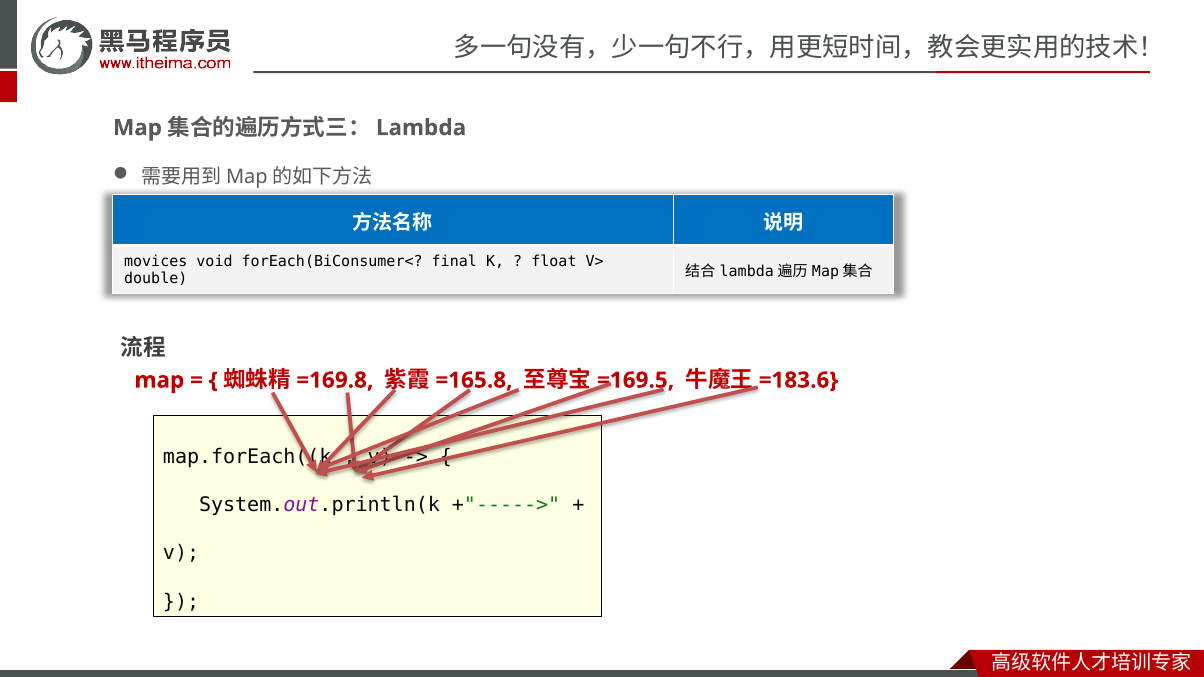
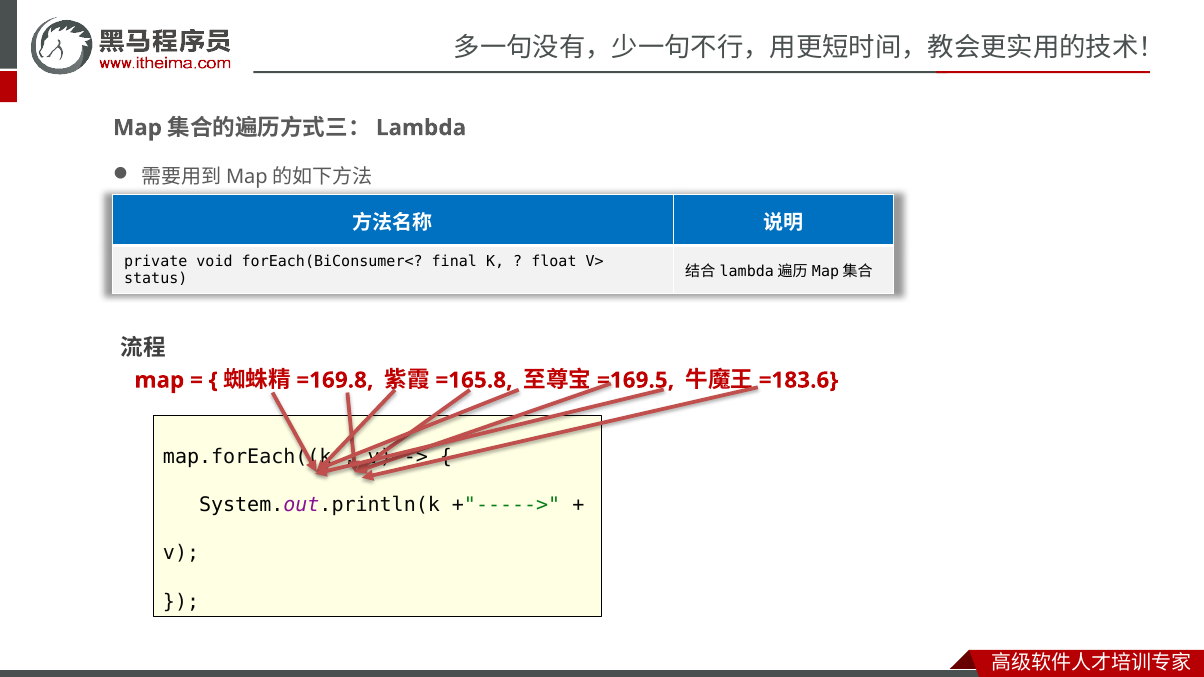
movices: movices -> private (156, 261)
double: double -> status (156, 279)
